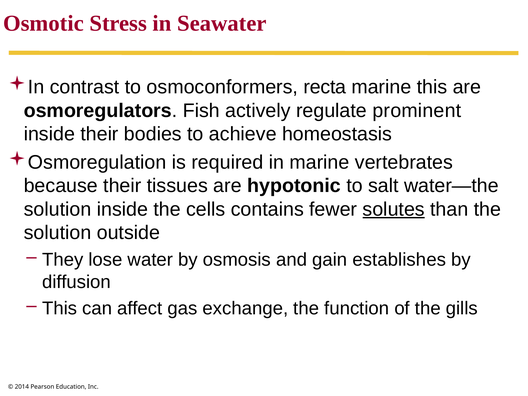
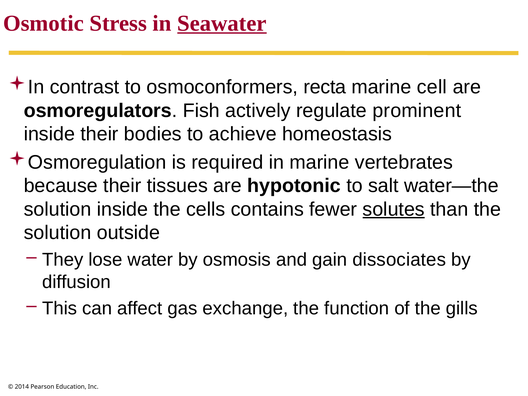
Seawater underline: none -> present (222, 23)
marine this: this -> cell (432, 87)
establishes: establishes -> dissociates (399, 260)
